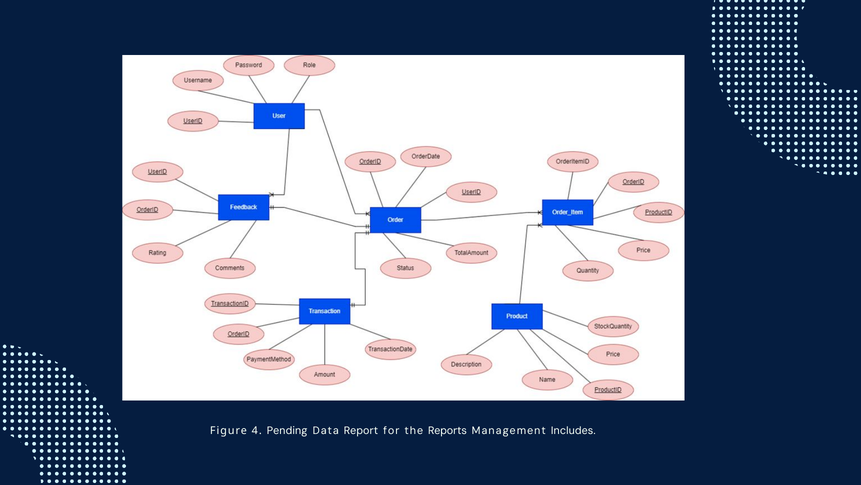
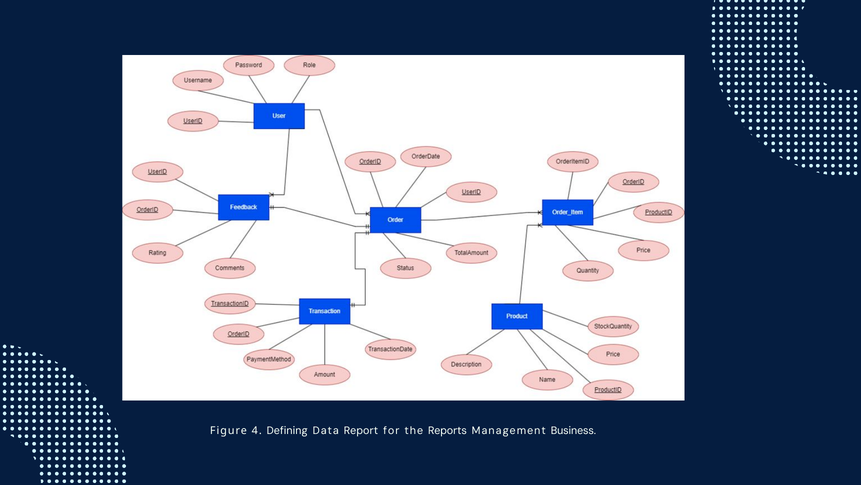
Pending: Pending -> Defining (287, 430)
Includes: Includes -> Business (573, 430)
